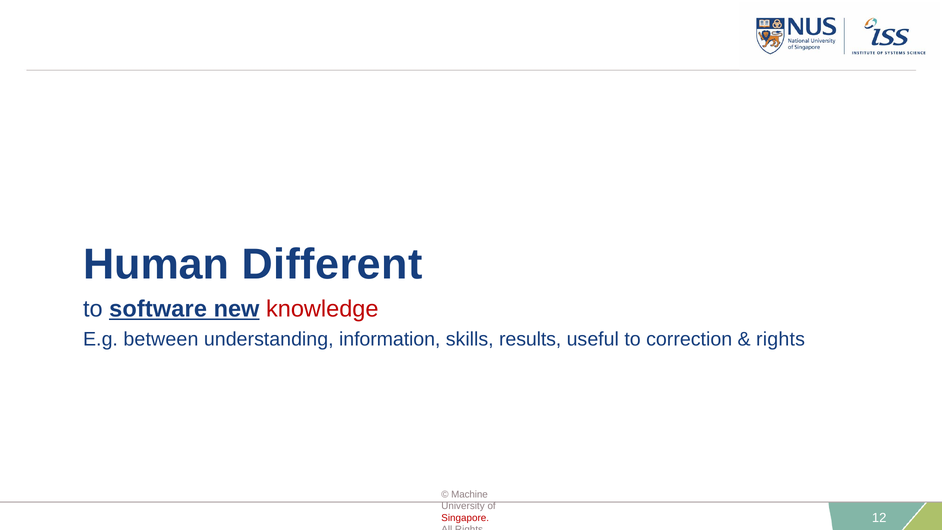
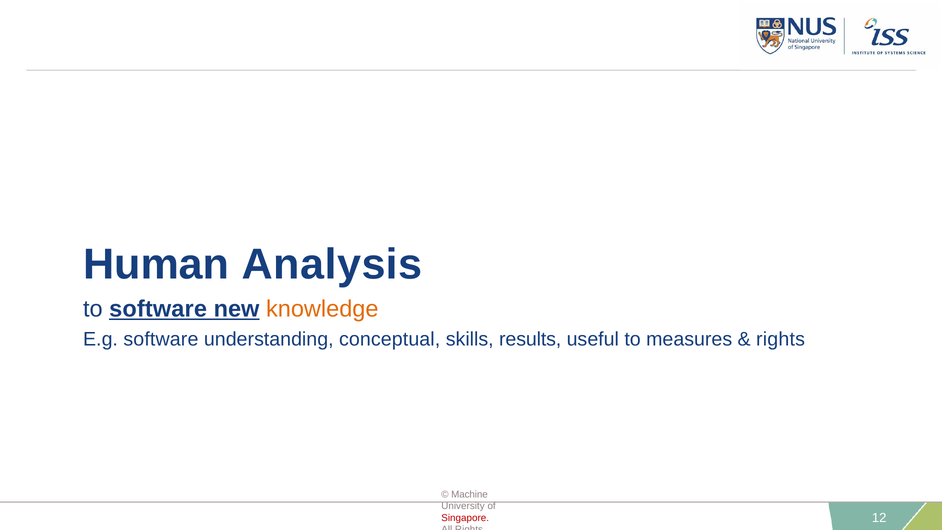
Different: Different -> Analysis (332, 264)
knowledge colour: red -> orange (322, 309)
E.g between: between -> software (161, 339)
information: information -> conceptual (390, 339)
correction: correction -> measures (689, 339)
